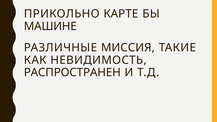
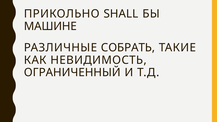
КАРТЕ: КАРТЕ -> SHALL (121, 14)
МИССИЯ: МИССИЯ -> СОБРАТЬ (128, 48)
РАСПРОСТРАНЕН: РАСПРОСТРАНЕН -> ОГРАНИЧЕННЫЙ (72, 73)
